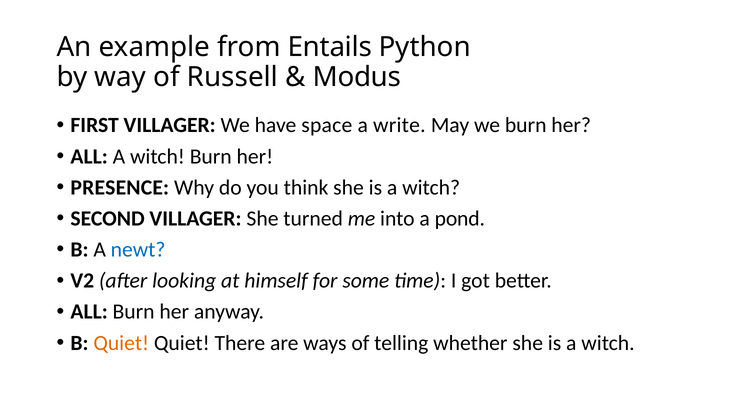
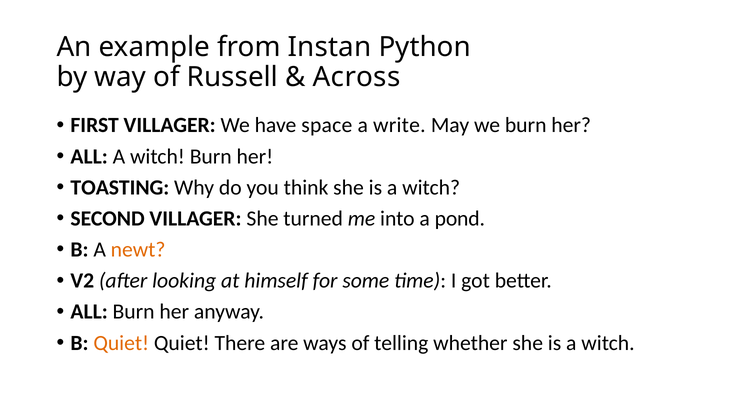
Entails: Entails -> Instan (330, 47)
Modus: Modus -> Across (357, 77)
PRESENCE: PRESENCE -> TOASTING (120, 188)
newt colour: blue -> orange (138, 250)
